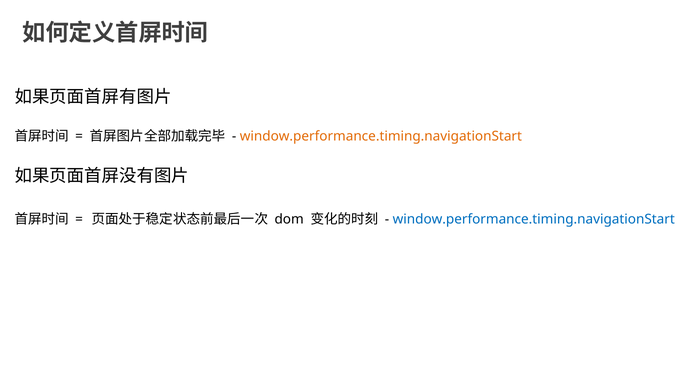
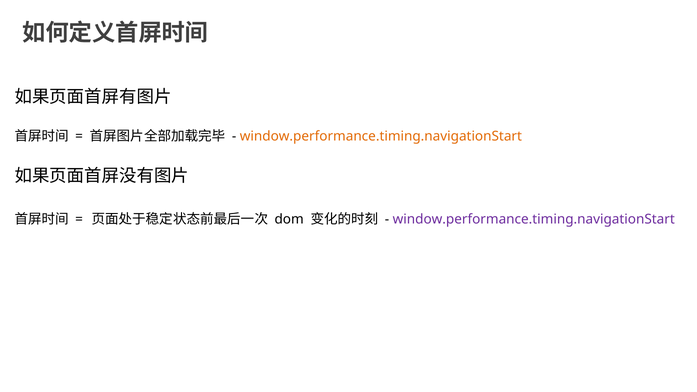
window.performance.timing.navigationStart colour: blue -> purple (534, 219)
